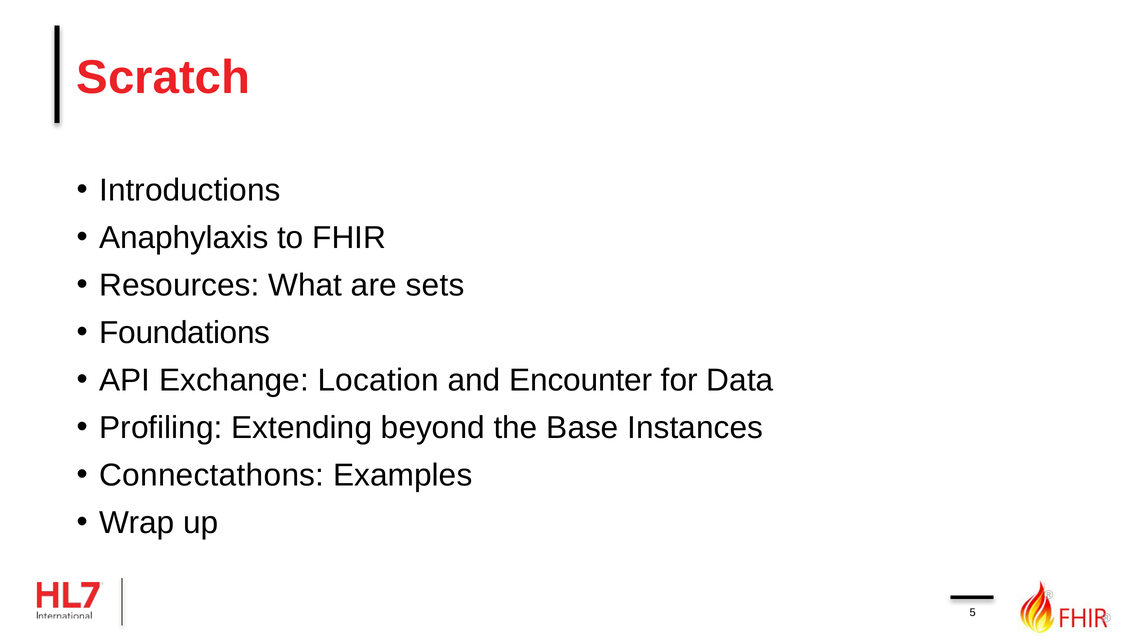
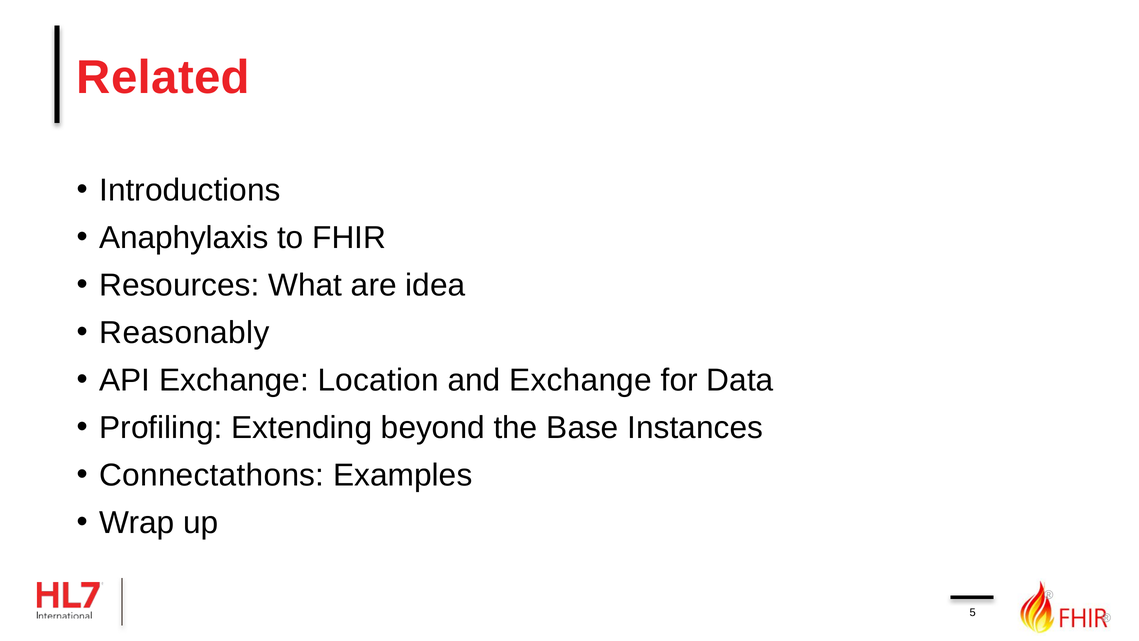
Scratch: Scratch -> Related (163, 78)
sets: sets -> idea (435, 285)
Foundations: Foundations -> Reasonably (184, 333)
and Encounter: Encounter -> Exchange (581, 380)
